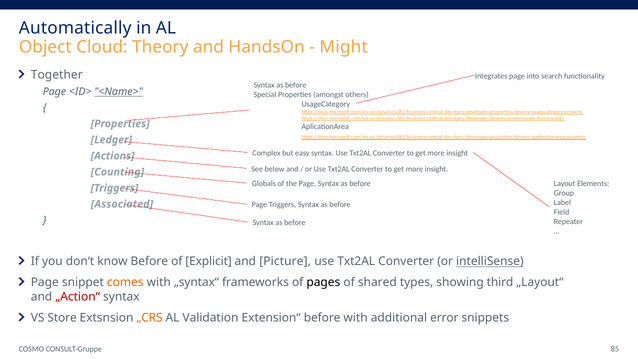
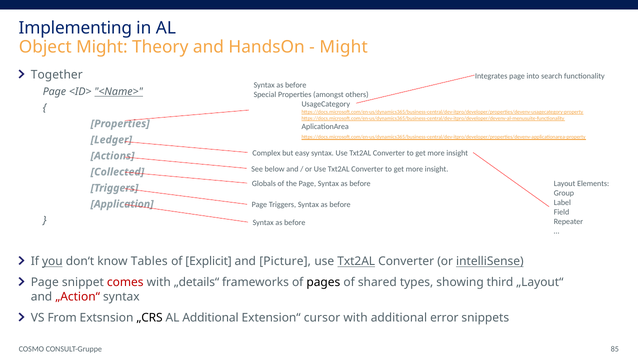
Automatically: Automatically -> Implementing (75, 28)
Object Cloud: Cloud -> Might (102, 47)
Counting: Counting -> Collected (117, 172)
Associated: Associated -> Application (122, 204)
you underline: none -> present (52, 261)
know Before: Before -> Tables (149, 261)
Txt2AL underline: none -> present (356, 261)
comes colour: orange -> red (125, 282)
„syntax“: „syntax“ -> „details“ (197, 282)
Store: Store -> From (62, 318)
„CRS colour: orange -> black (150, 318)
AL Validation: Validation -> Additional (211, 318)
Extension“ before: before -> cursor (322, 318)
